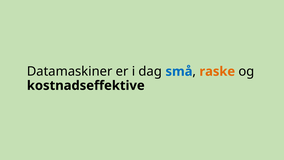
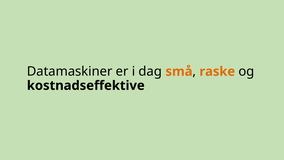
små colour: blue -> orange (179, 71)
